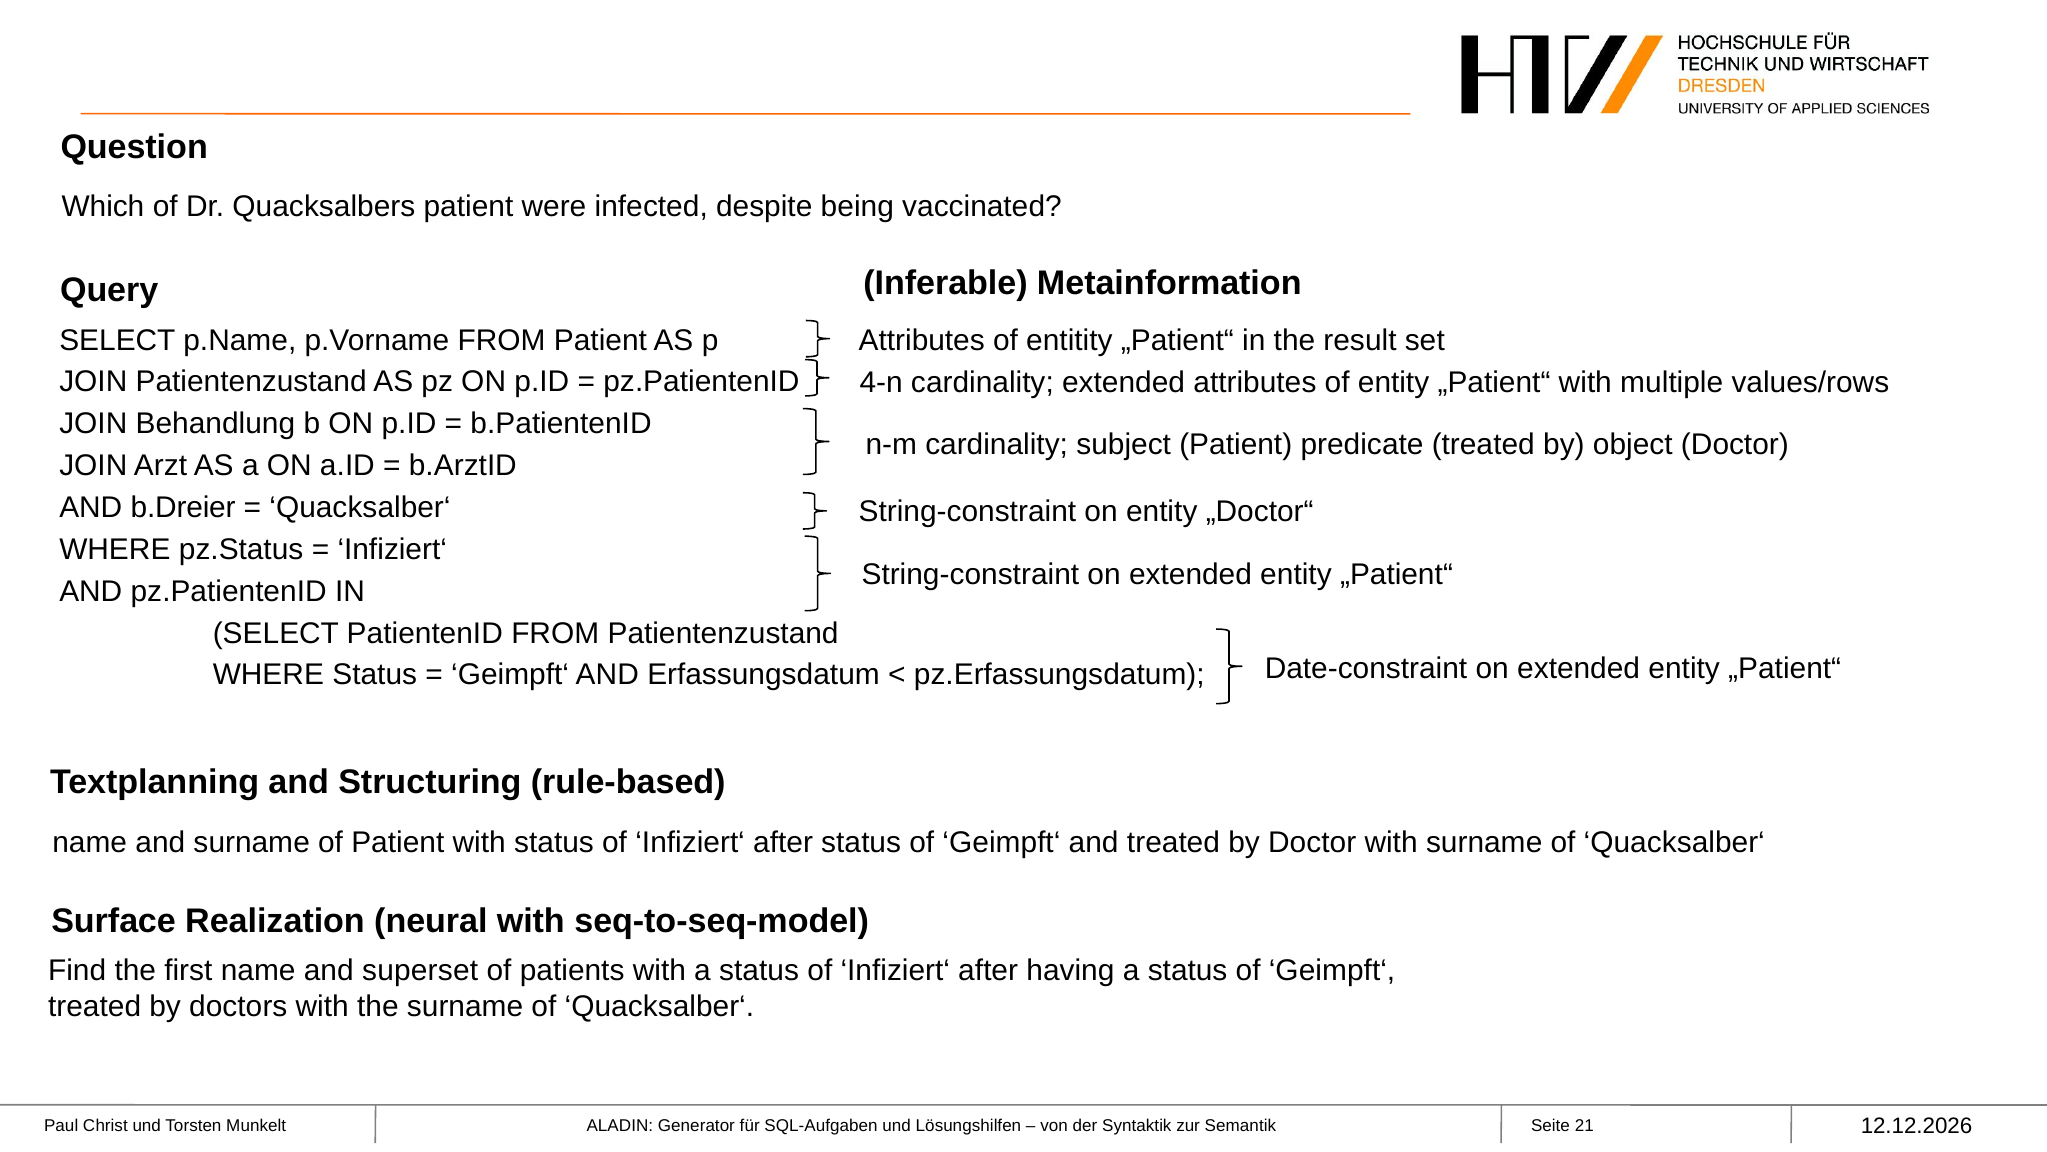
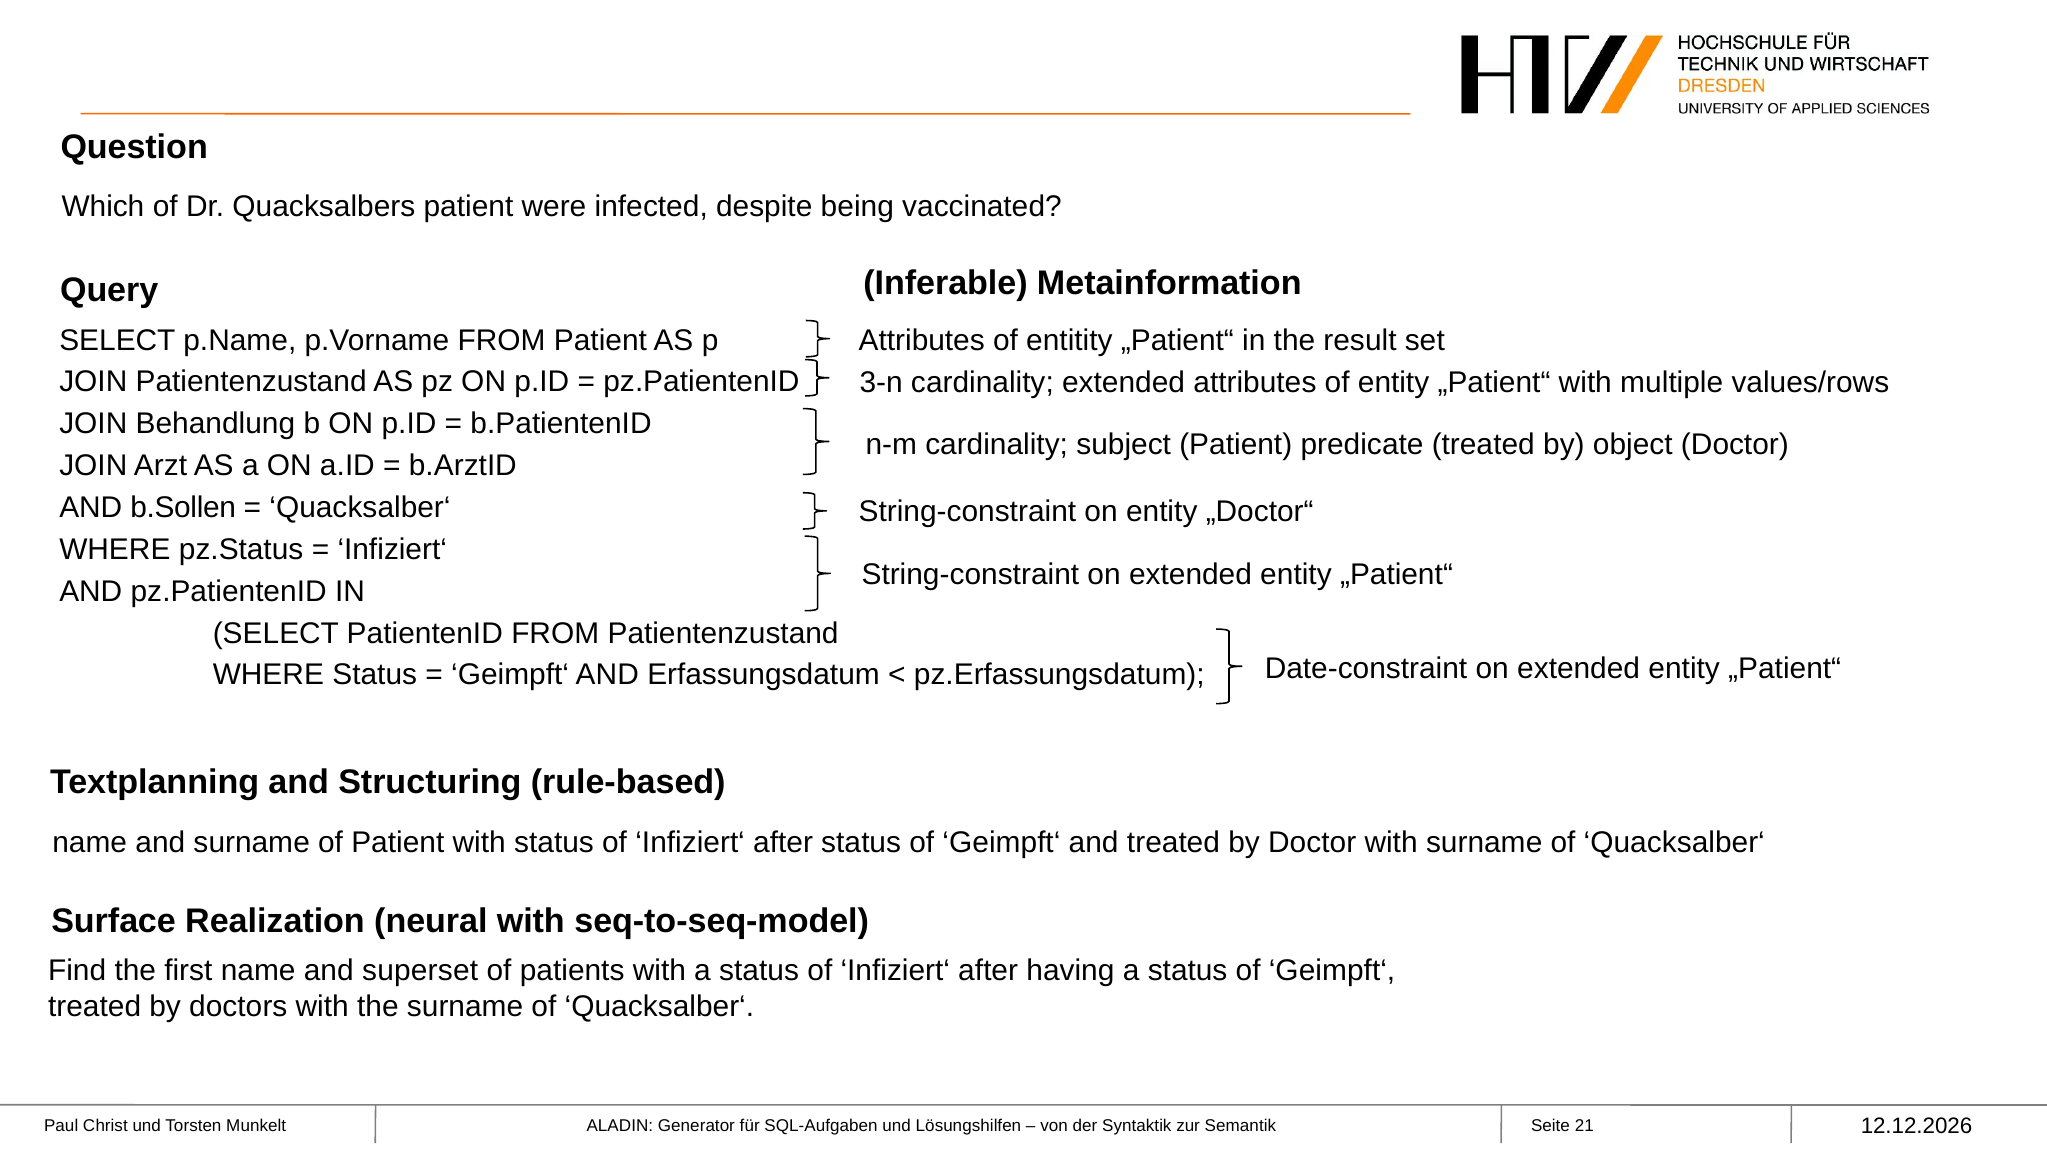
4-n: 4-n -> 3-n (881, 383)
b.Dreier: b.Dreier -> b.Sollen (183, 507)
